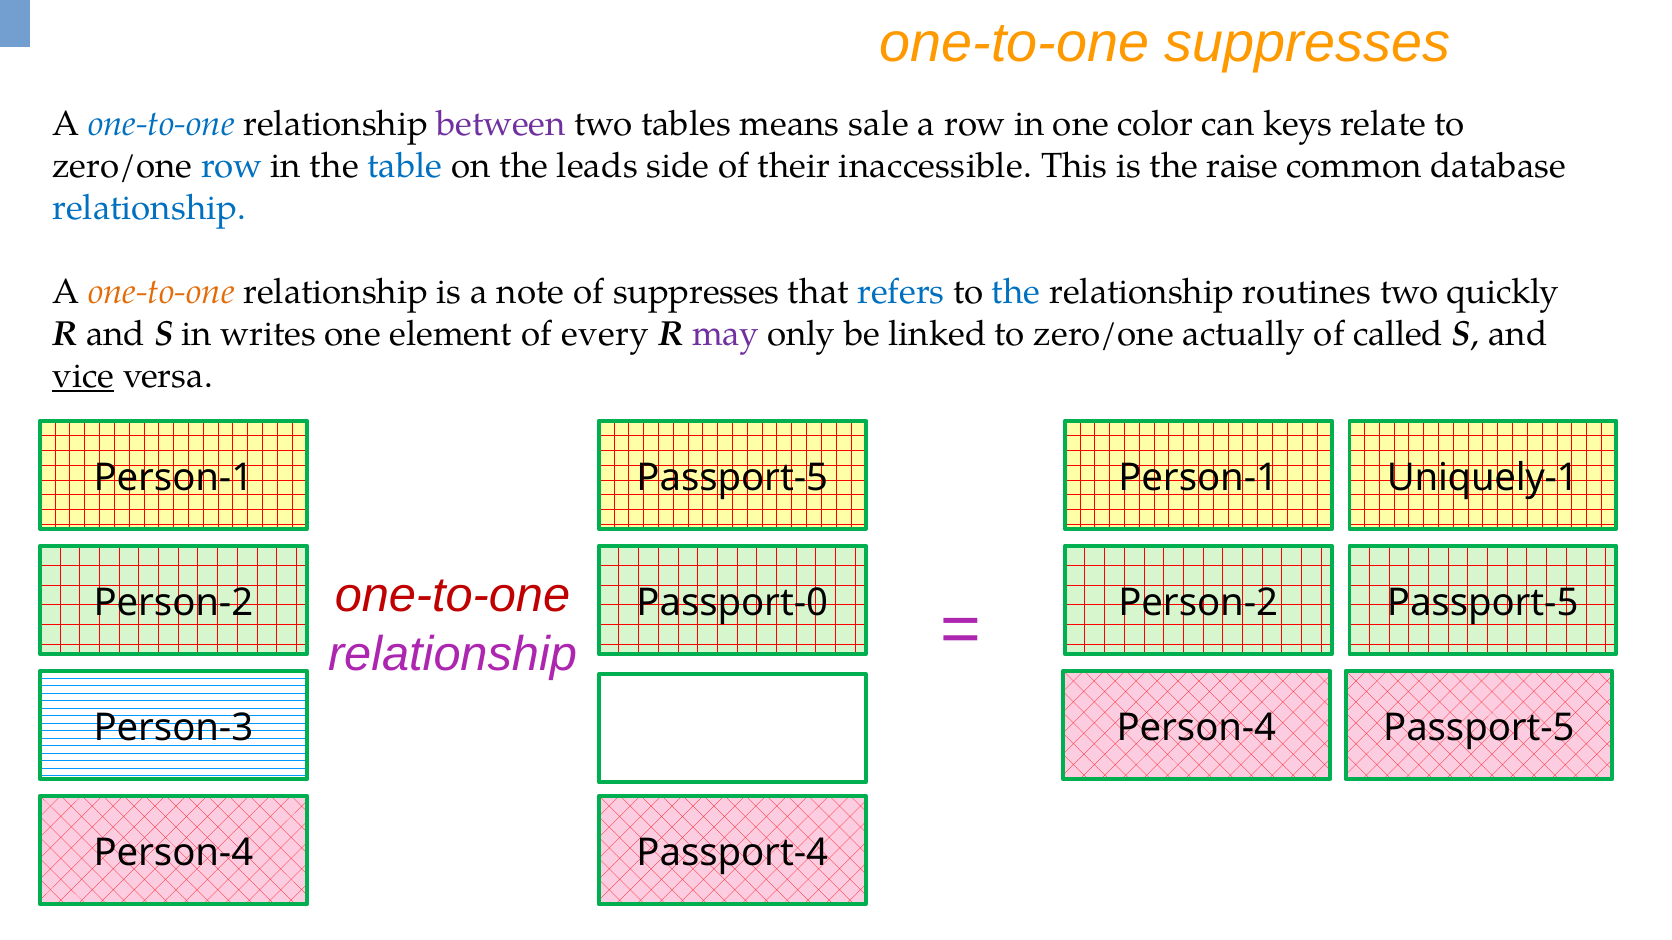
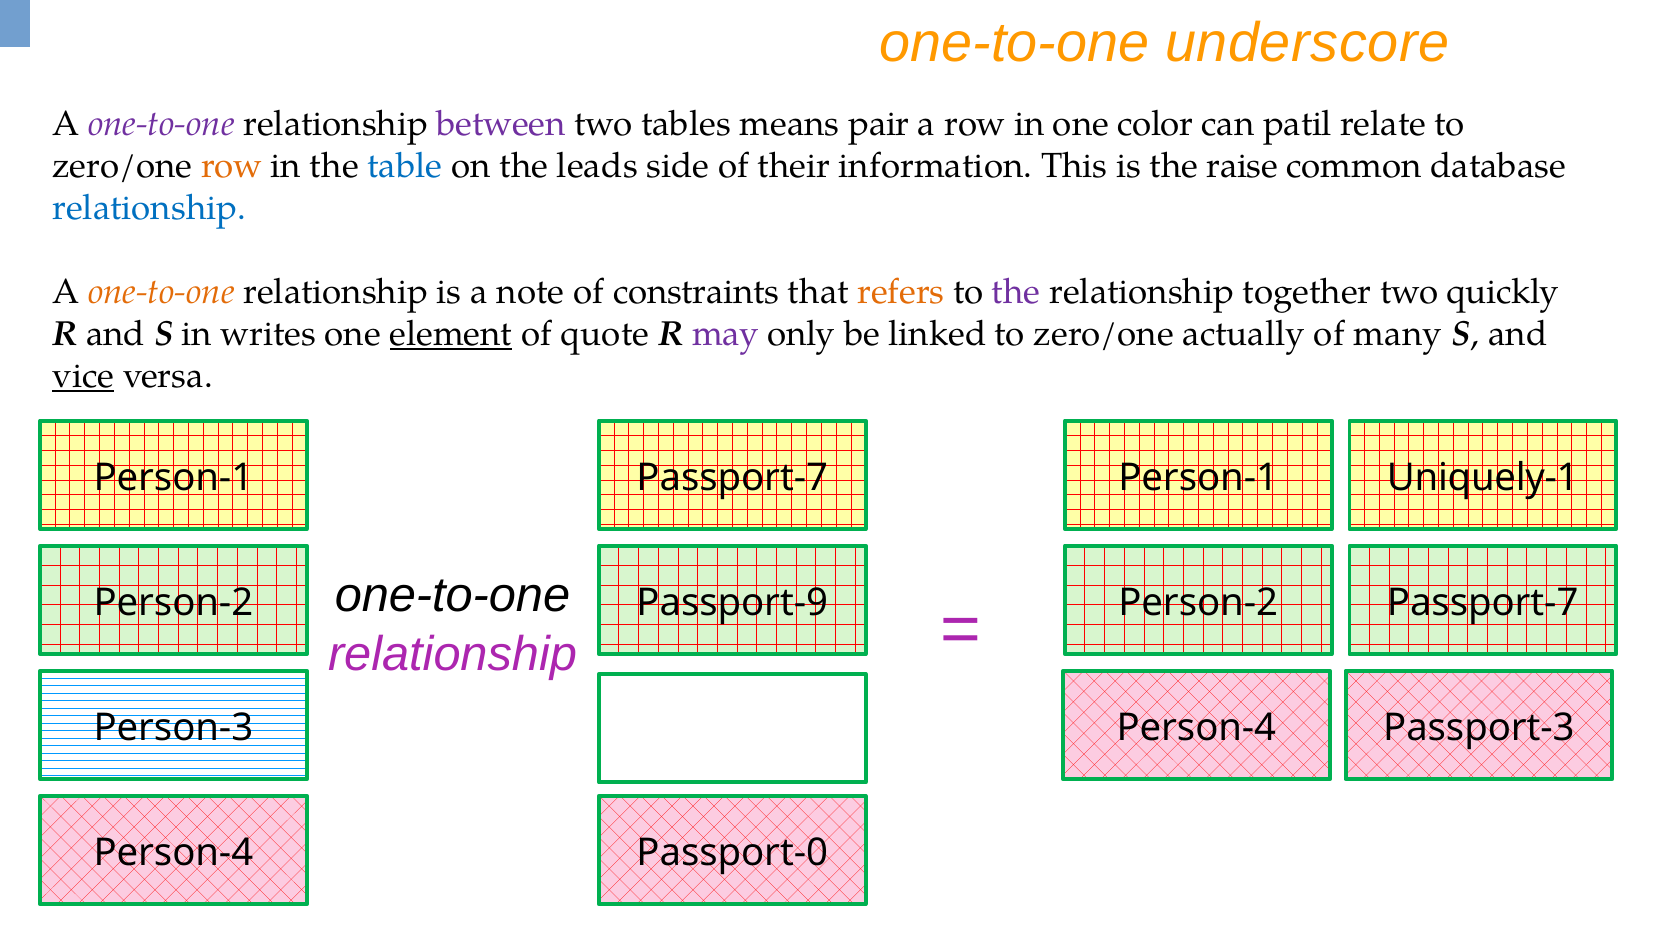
one-to-one suppresses: suppresses -> underscore (1307, 44)
one-to-one colour: blue -> purple (161, 125)
sale: sale -> pair (879, 125)
keys: keys -> patil (1298, 125)
row colour: blue -> orange (232, 166)
inaccessible: inaccessible -> information (936, 166)
of suppresses: suppresses -> constraints (696, 292)
refers colour: blue -> orange (901, 292)
the colour: blue -> purple (1016, 292)
routines: routines -> together (1307, 292)
element underline: none -> present (451, 334)
every: every -> quote (605, 334)
called: called -> many (1398, 334)
Person-1 Passport-5: Passport-5 -> Passport-7 (732, 478)
one-to-one colour: red -> black (452, 596)
Passport-0: Passport-0 -> Passport-9 (732, 603)
Person-2 Passport-5: Passport-5 -> Passport-7 (1483, 603)
Person-4 Passport-5: Passport-5 -> Passport-3 (1479, 728)
Passport-4: Passport-4 -> Passport-0 (732, 853)
